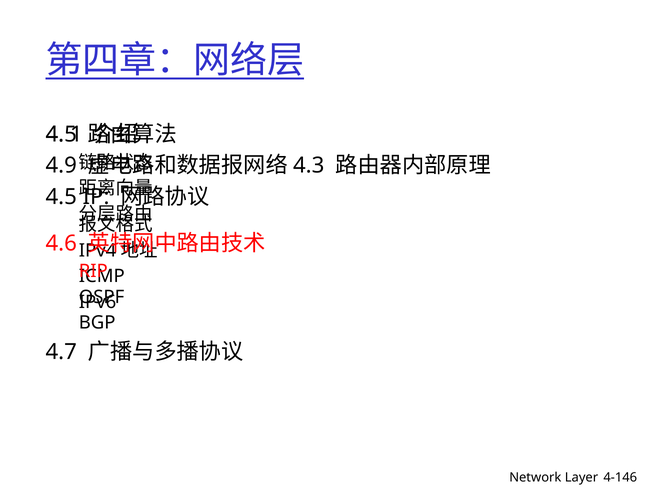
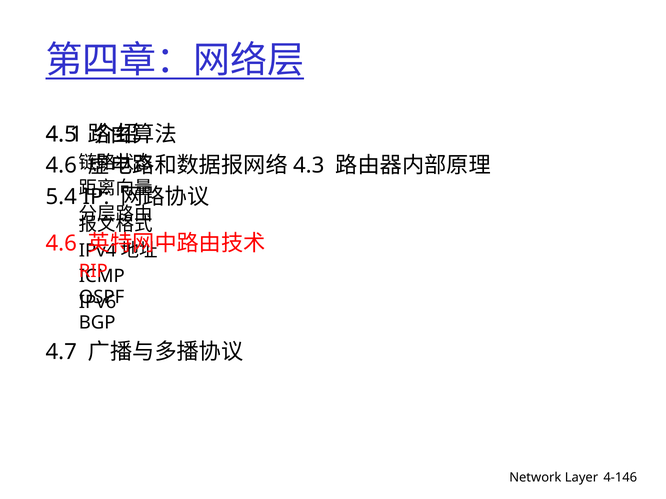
4.9: 4.9 -> 4.6 (61, 166)
4.5: 4.5 -> 5.4 (61, 197)
